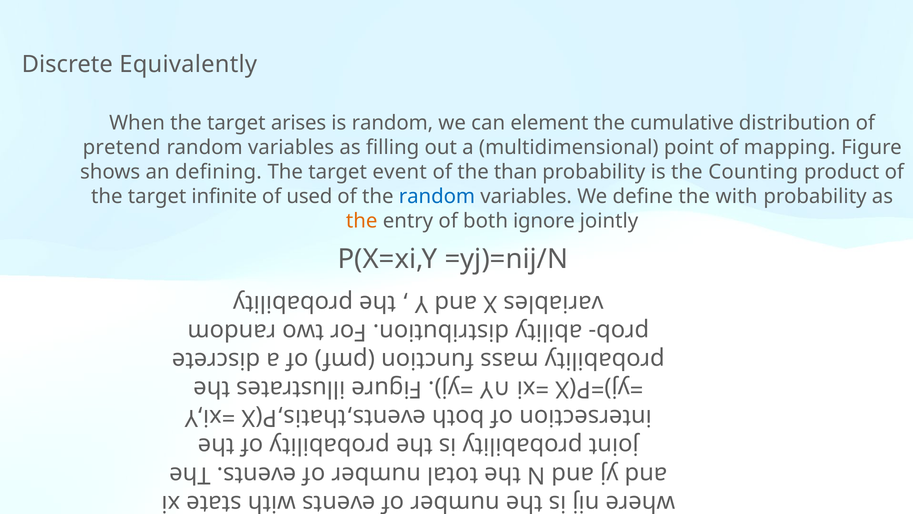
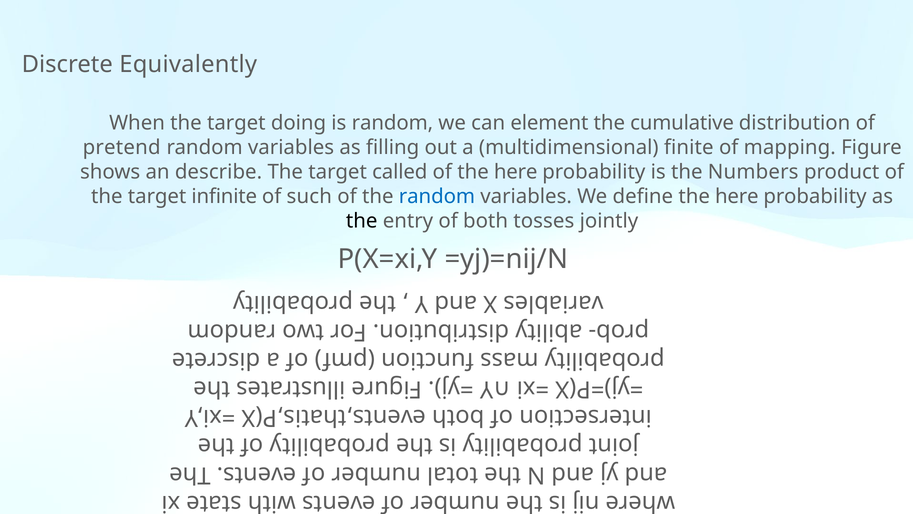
arises: arises -> doing (298, 123)
point: point -> finite (689, 147)
defining: defining -> describe (219, 172)
event: event -> called (400, 172)
of the than: than -> here (516, 172)
Counting: Counting -> Numbers (753, 172)
used: used -> such (309, 196)
define the with: with -> here (737, 196)
the colour: orange -> black (362, 221)
ignore: ignore -> tosses (544, 221)
